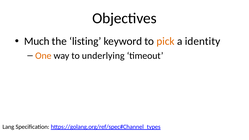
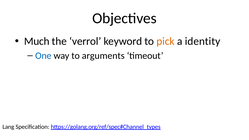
listing: listing -> verrol (85, 41)
One colour: orange -> blue (43, 56)
underlying: underlying -> arguments (103, 56)
